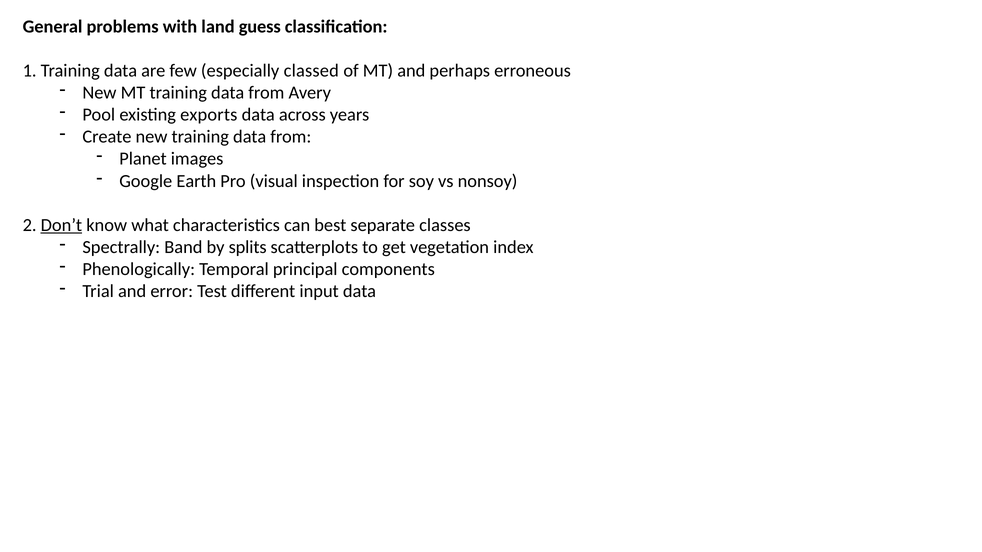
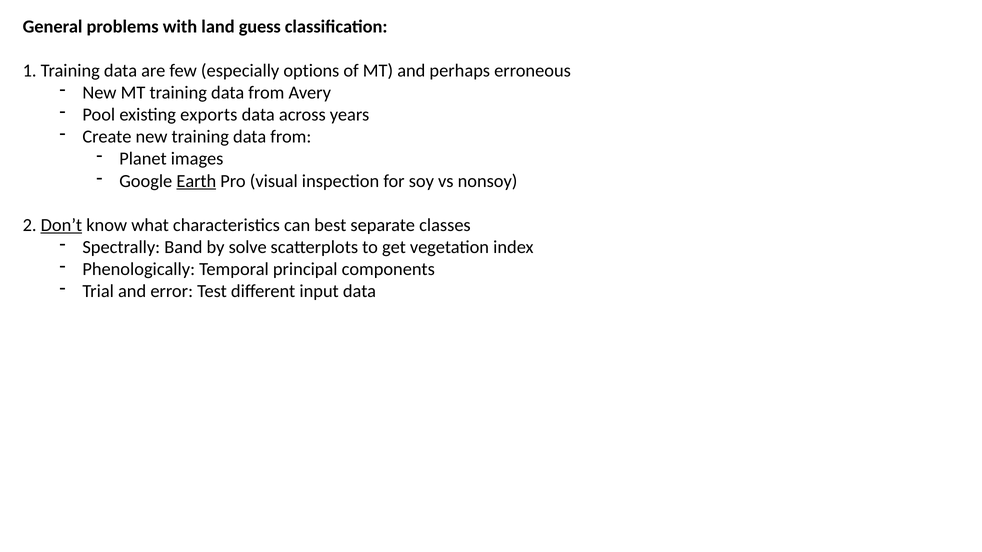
classed: classed -> options (311, 71)
Earth underline: none -> present (196, 181)
splits: splits -> solve (248, 247)
